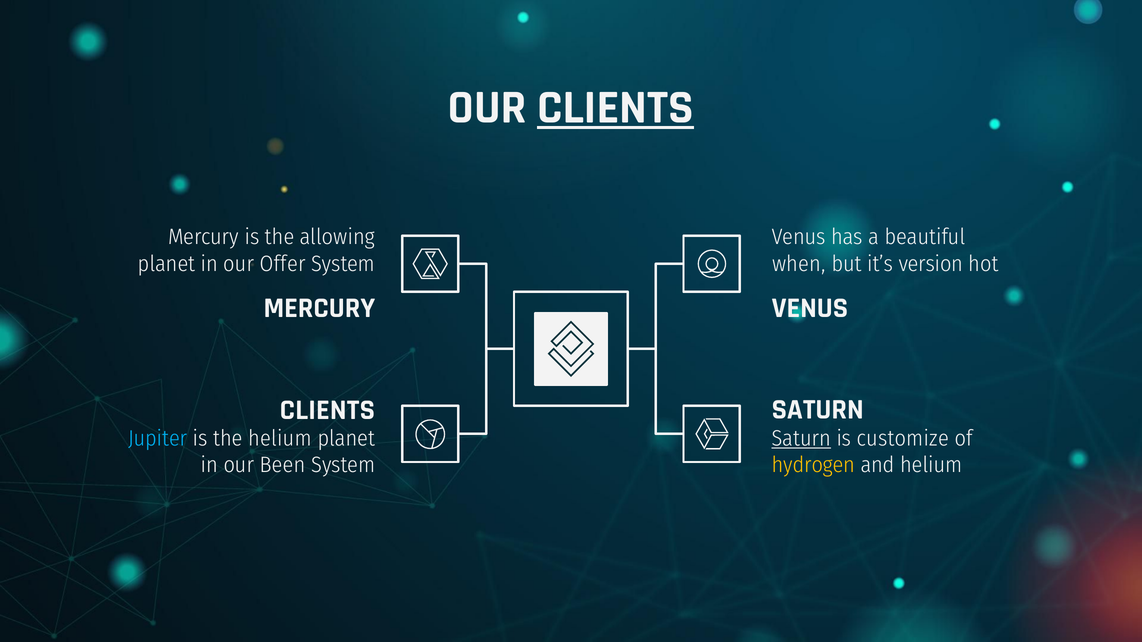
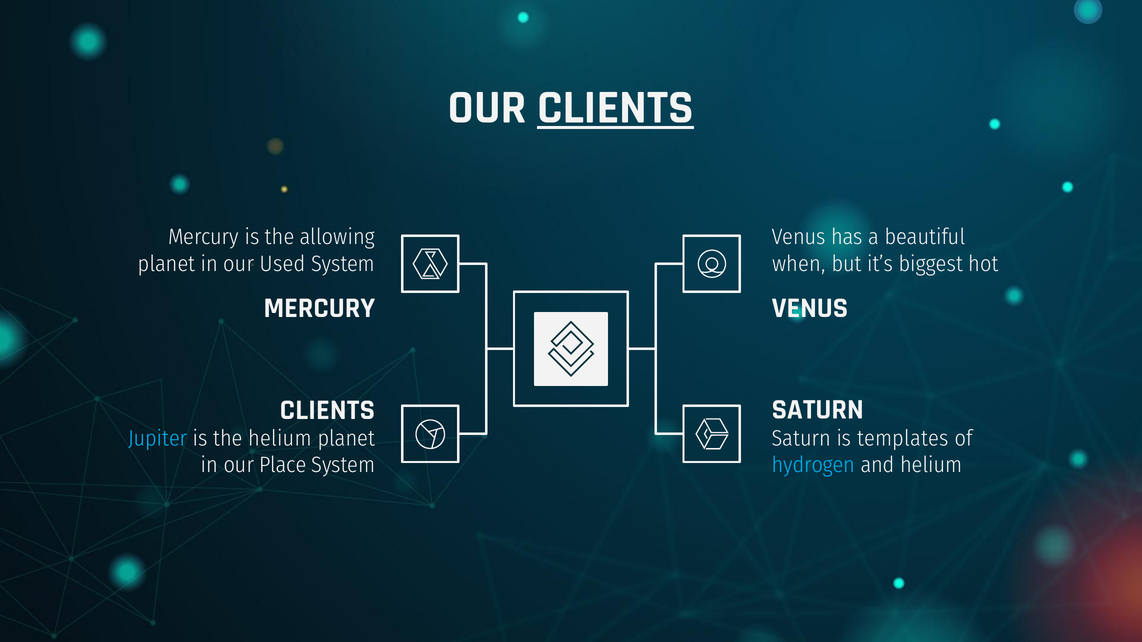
Offer: Offer -> Used (283, 264)
version: version -> biggest (931, 264)
Saturn underline: present -> none (801, 439)
customize: customize -> templates (903, 439)
Been: Been -> Place (283, 465)
hydrogen colour: yellow -> light blue (813, 465)
